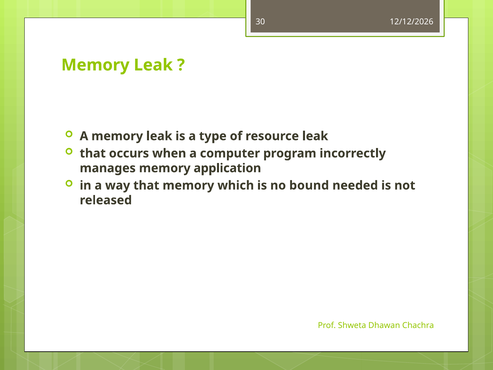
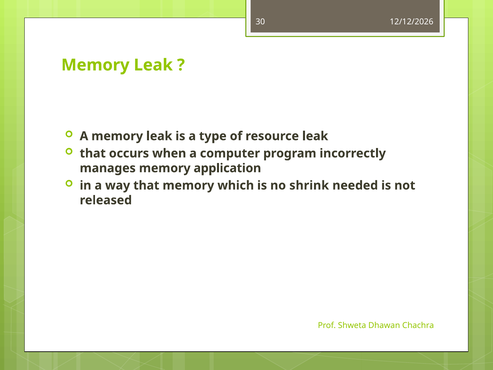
bound: bound -> shrink (309, 185)
